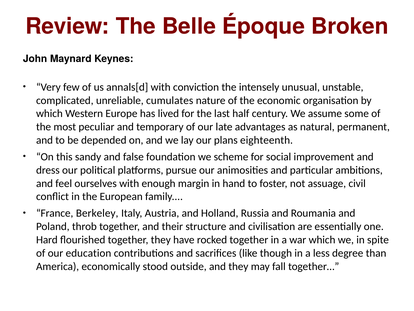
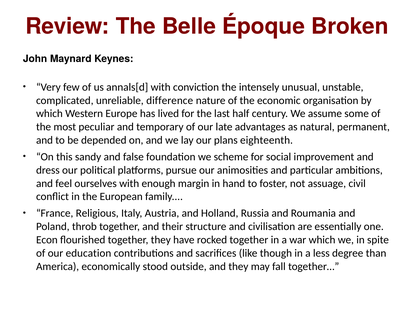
cumulates: cumulates -> difference (170, 100)
Berkeley: Berkeley -> Religious (97, 213)
Hard: Hard -> Econ (47, 239)
